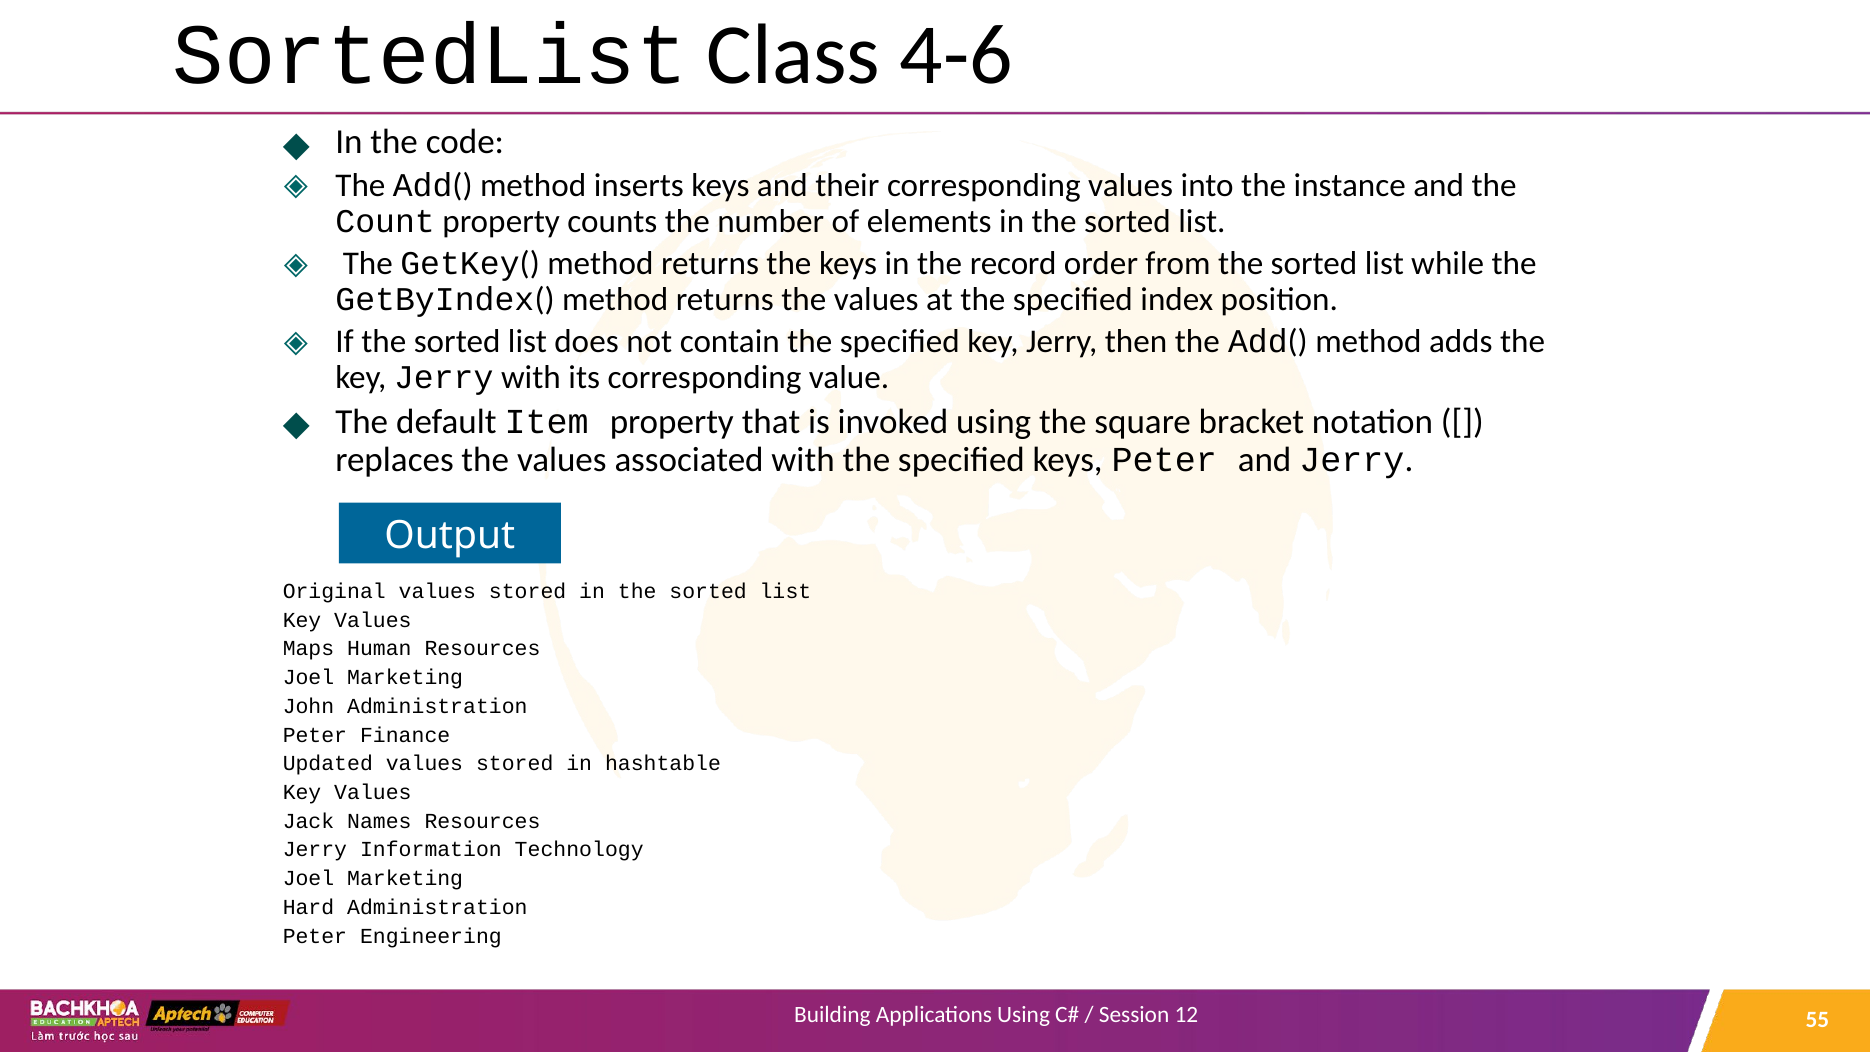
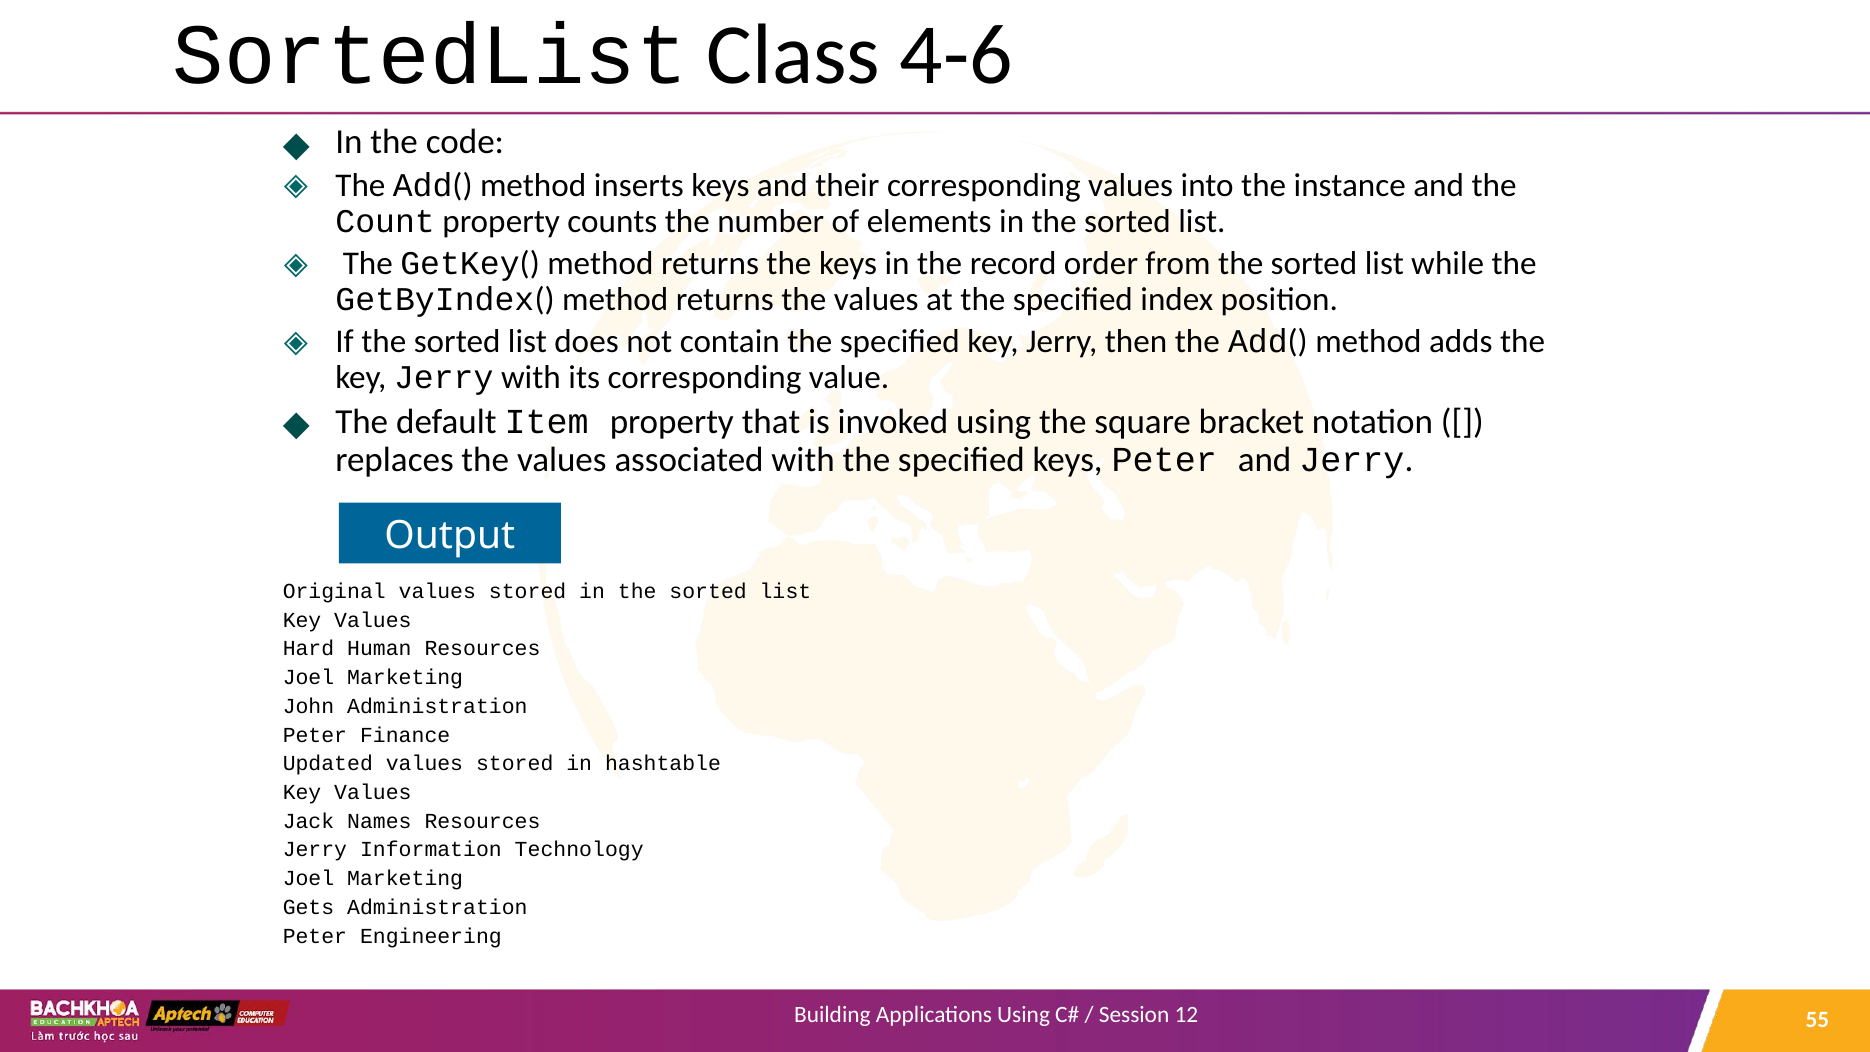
Maps: Maps -> Hard (308, 649)
Hard: Hard -> Gets (308, 907)
